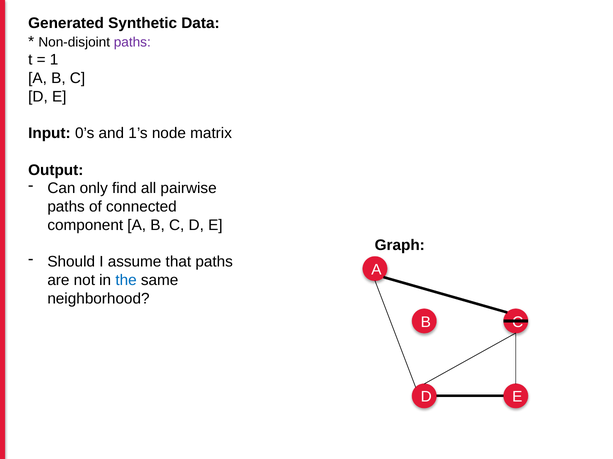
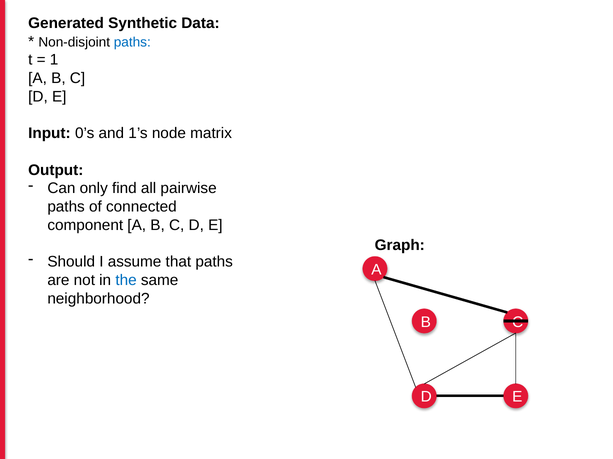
paths colour: purple -> blue (132, 42)
